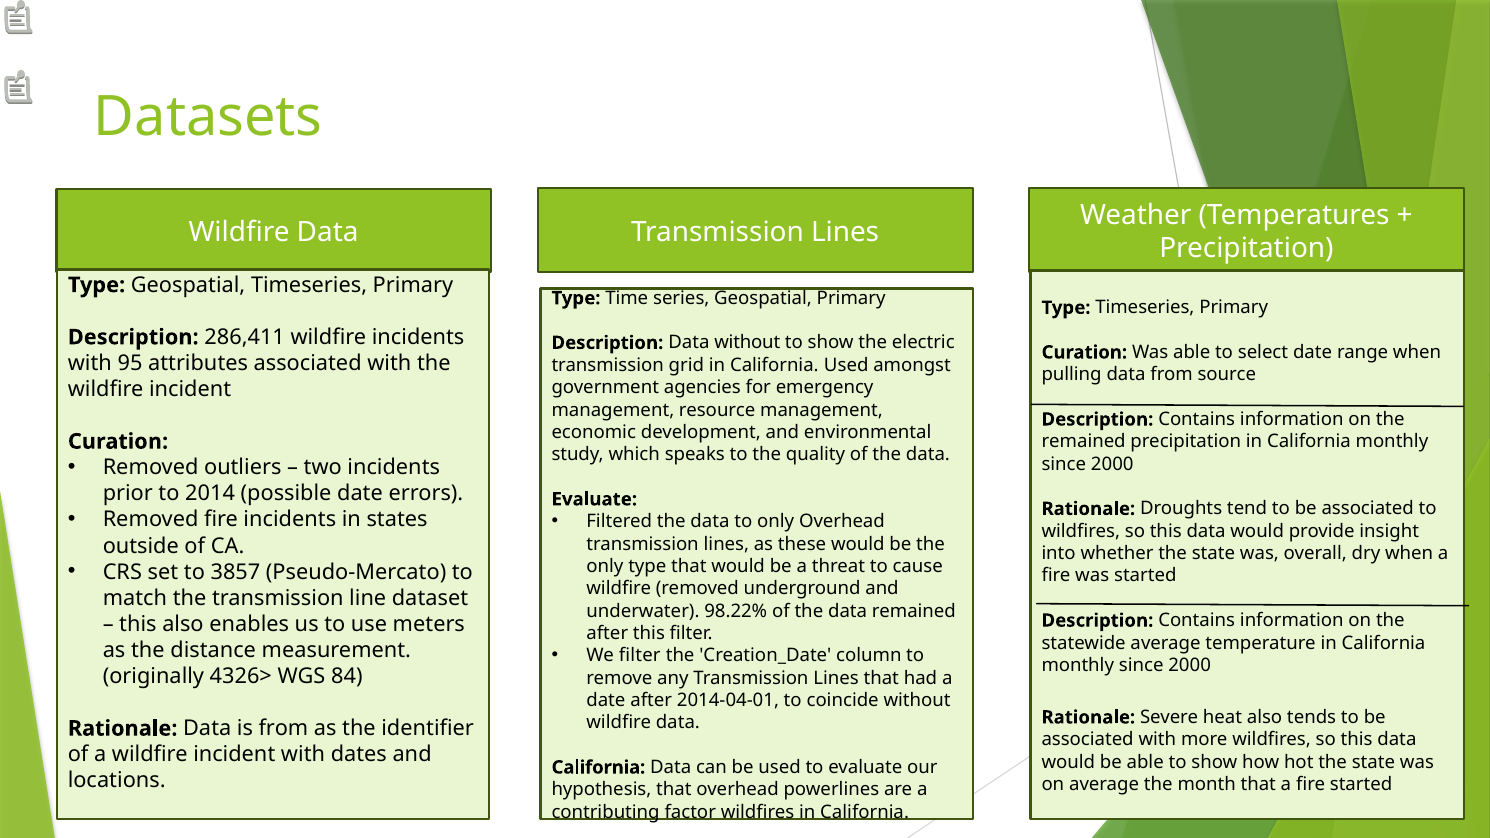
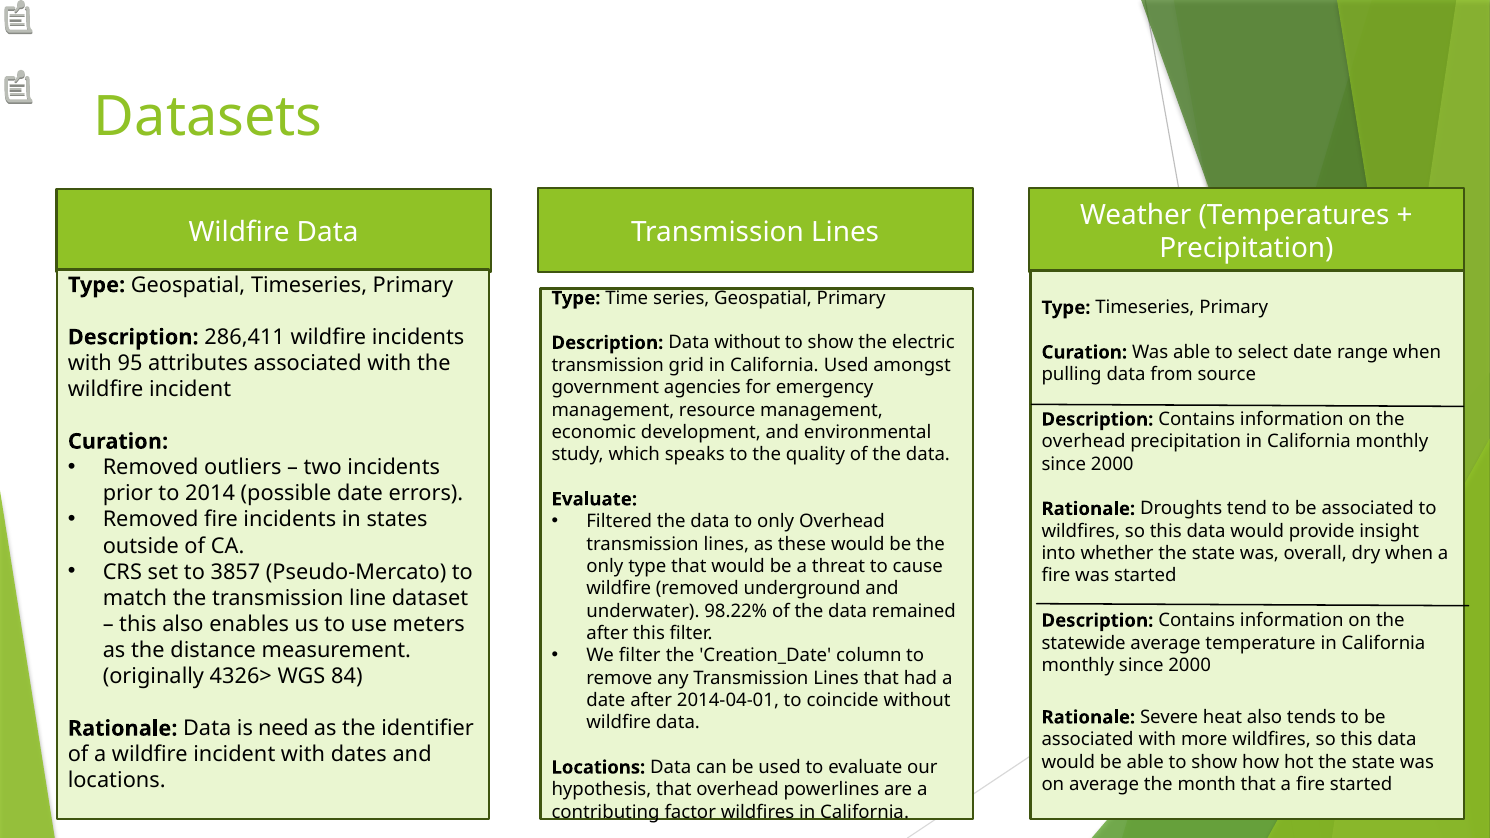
remained: remained -> overhead (1084, 442)
is from: from -> need (283, 729)
California: California -> Locations (598, 768)
